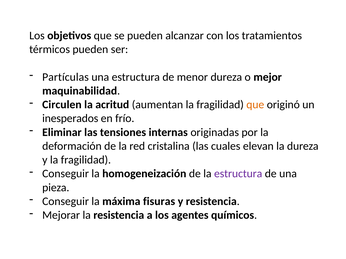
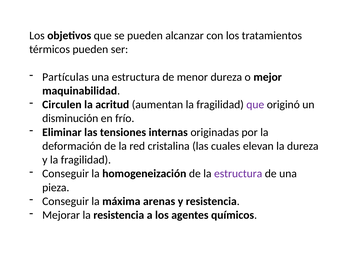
que colour: orange -> purple (255, 105)
inesperados: inesperados -> disminución (70, 119)
fisuras: fisuras -> arenas (159, 202)
